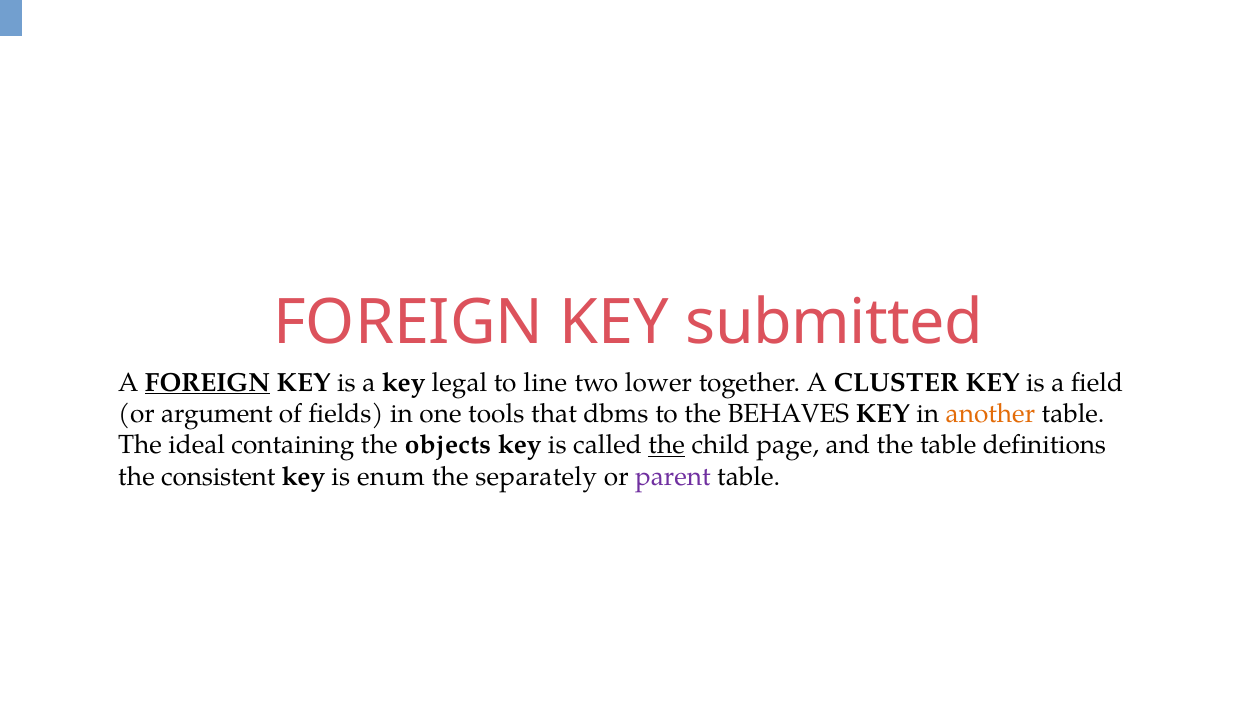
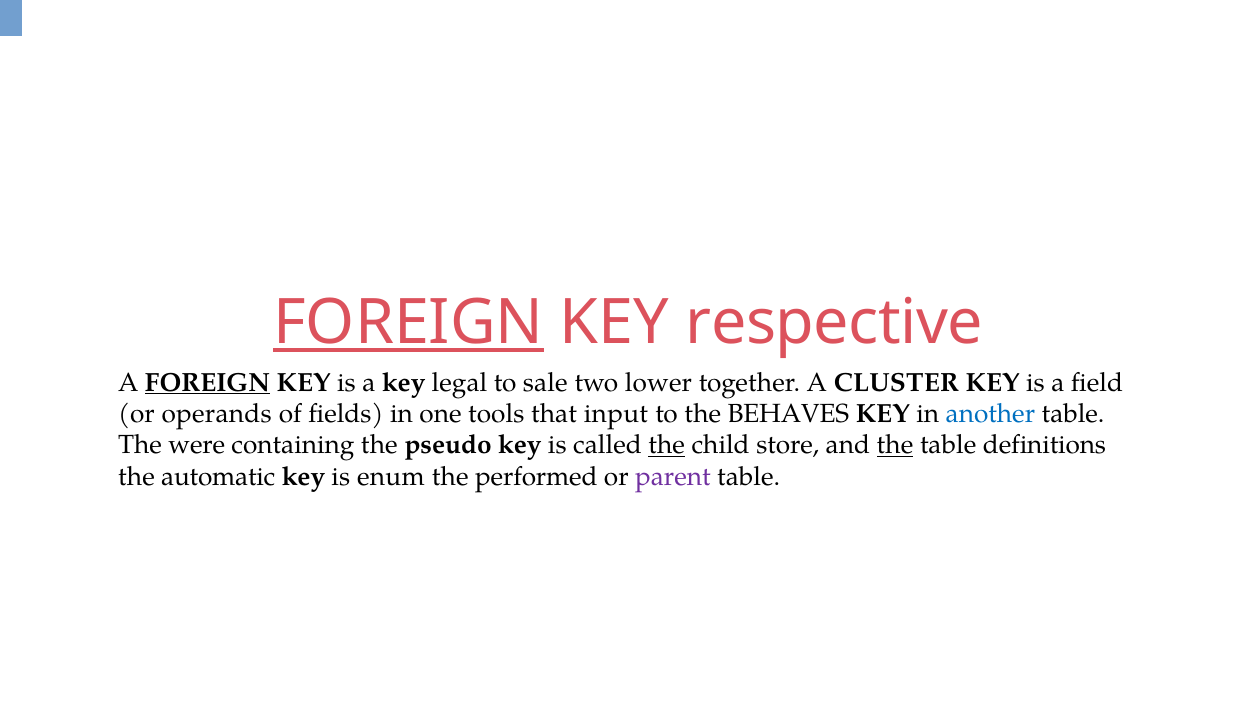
FOREIGN underline: none -> present (409, 323)
submitted: submitted -> respective (835, 323)
line: line -> sale (545, 382)
argument: argument -> operands (217, 414)
dbms: dbms -> input (616, 414)
another colour: orange -> blue (990, 414)
ideal: ideal -> were (197, 445)
objects: objects -> pseudo (448, 445)
page: page -> store (788, 445)
the underline: none -> present (895, 445)
consistent: consistent -> automatic (218, 477)
separately: separately -> performed (536, 477)
